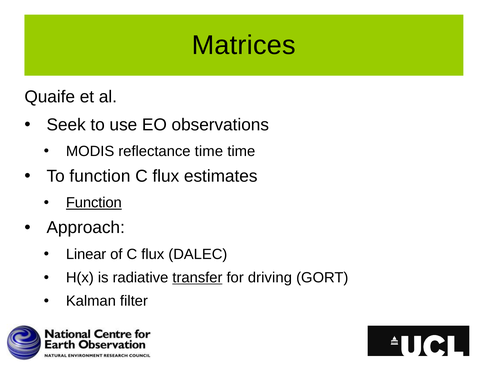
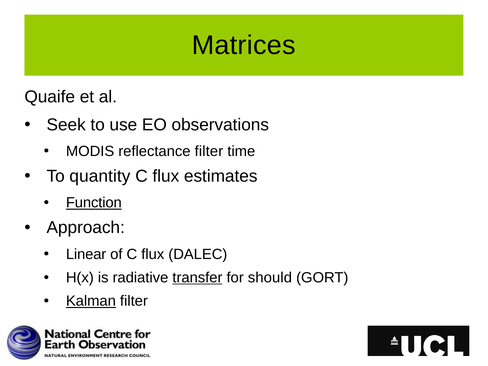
reflectance time: time -> filter (209, 151)
To function: function -> quantity (100, 176)
driving: driving -> should (270, 278)
Kalman underline: none -> present (91, 301)
